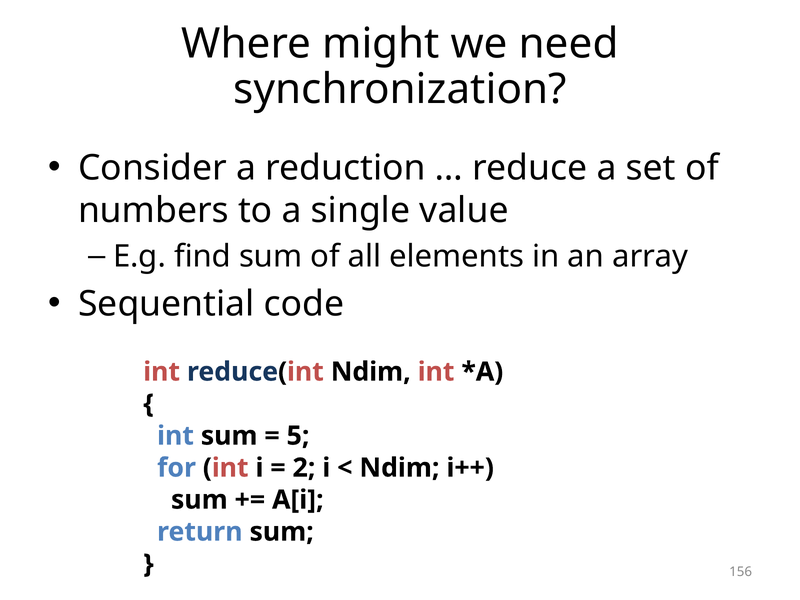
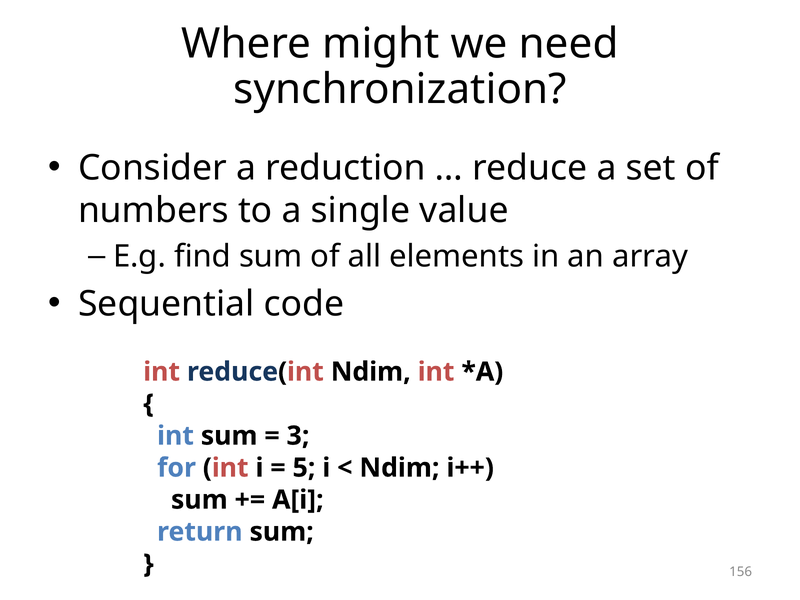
5: 5 -> 3 (298, 436)
2: 2 -> 5 (304, 468)
